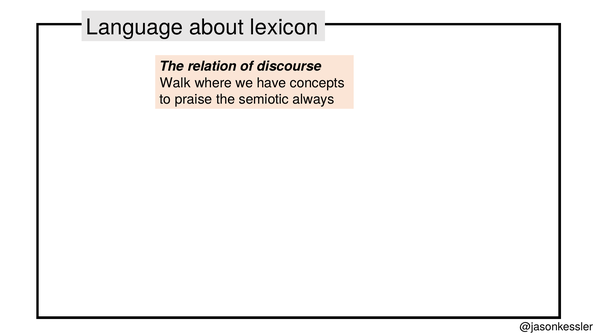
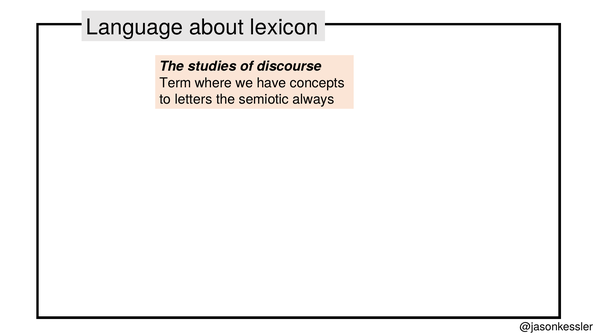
relation: relation -> studies (212, 67)
Walk: Walk -> Term (175, 83)
praise: praise -> letters (193, 99)
